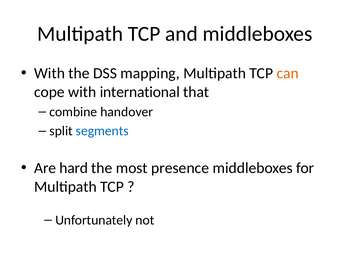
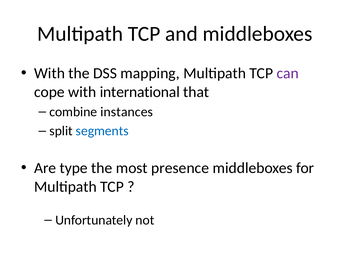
can colour: orange -> purple (288, 73)
handover: handover -> instances (127, 112)
hard: hard -> type (74, 168)
